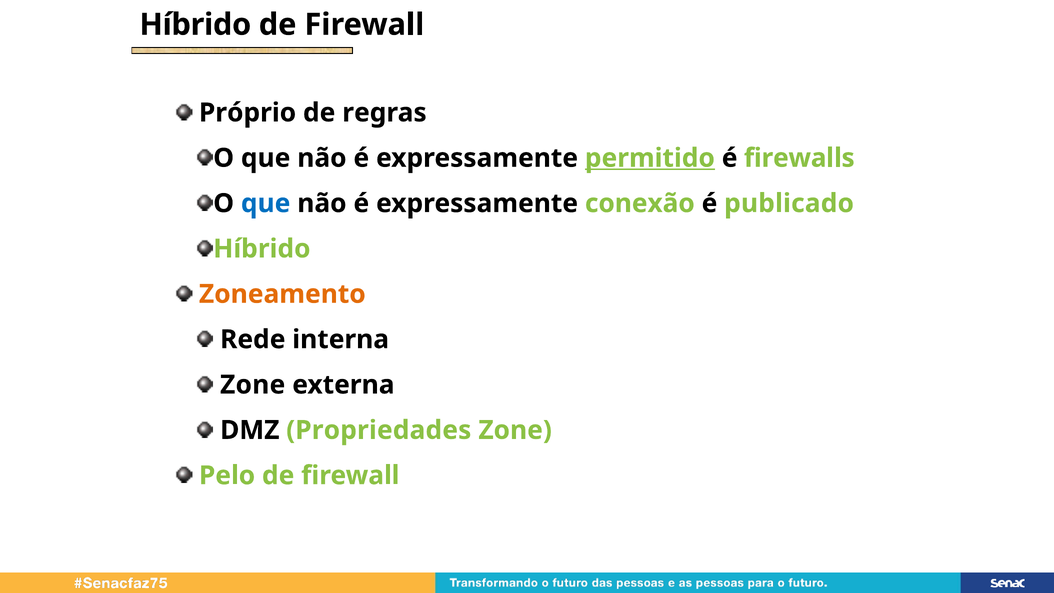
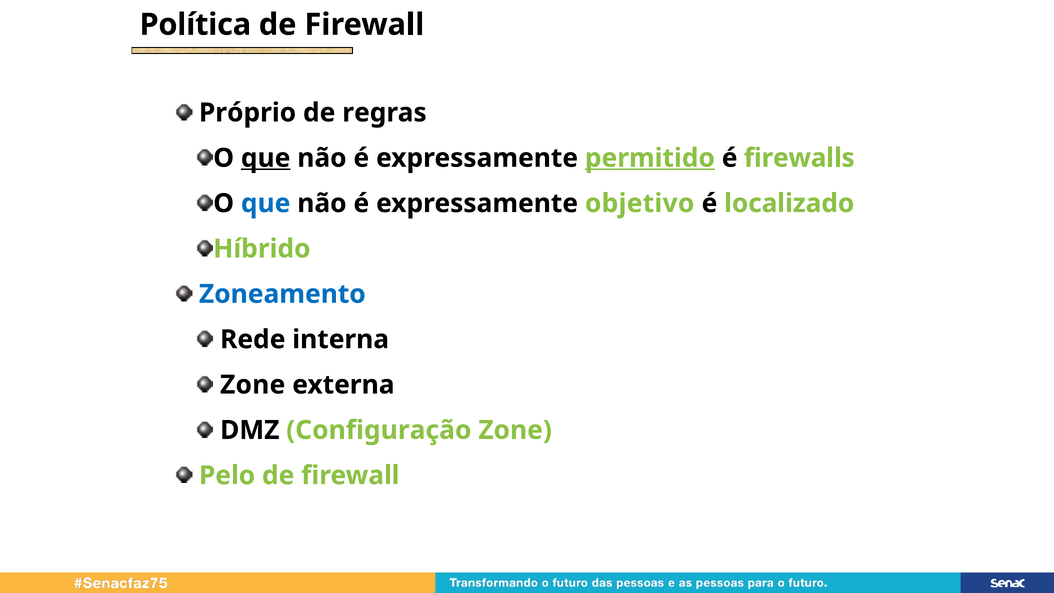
Híbrido: Híbrido -> Política (195, 25)
que underline: none -> present (266, 158)
conexão: conexão -> objetivo (640, 203)
publicado: publicado -> localizado (789, 203)
Zoneamento colour: orange -> blue (282, 294)
Propriedades: Propriedades -> Configuração (379, 430)
